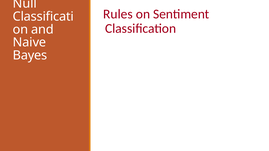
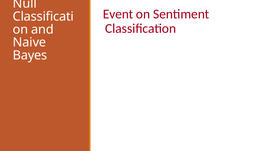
Rules: Rules -> Event (118, 14)
